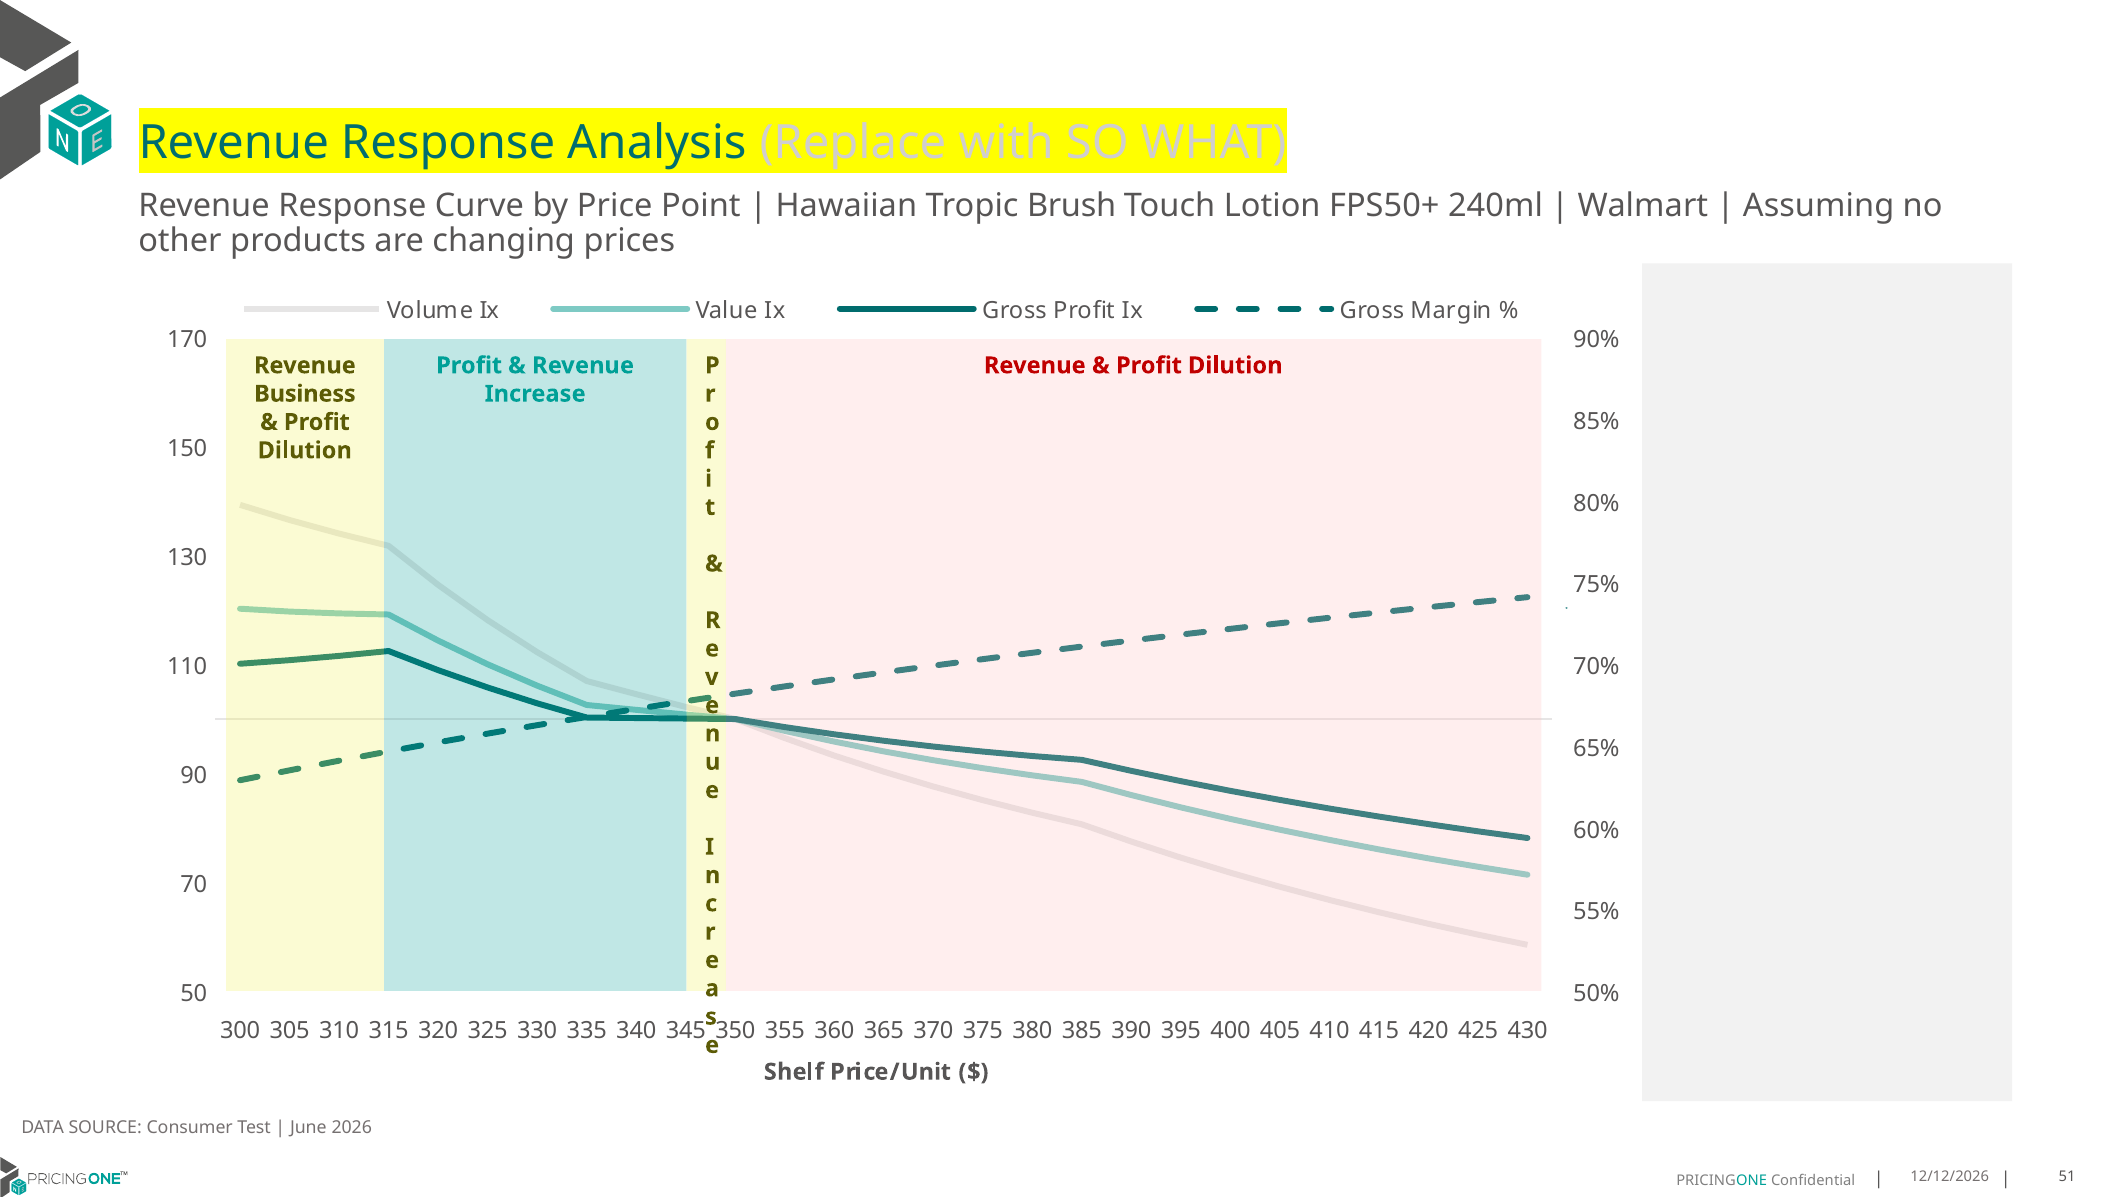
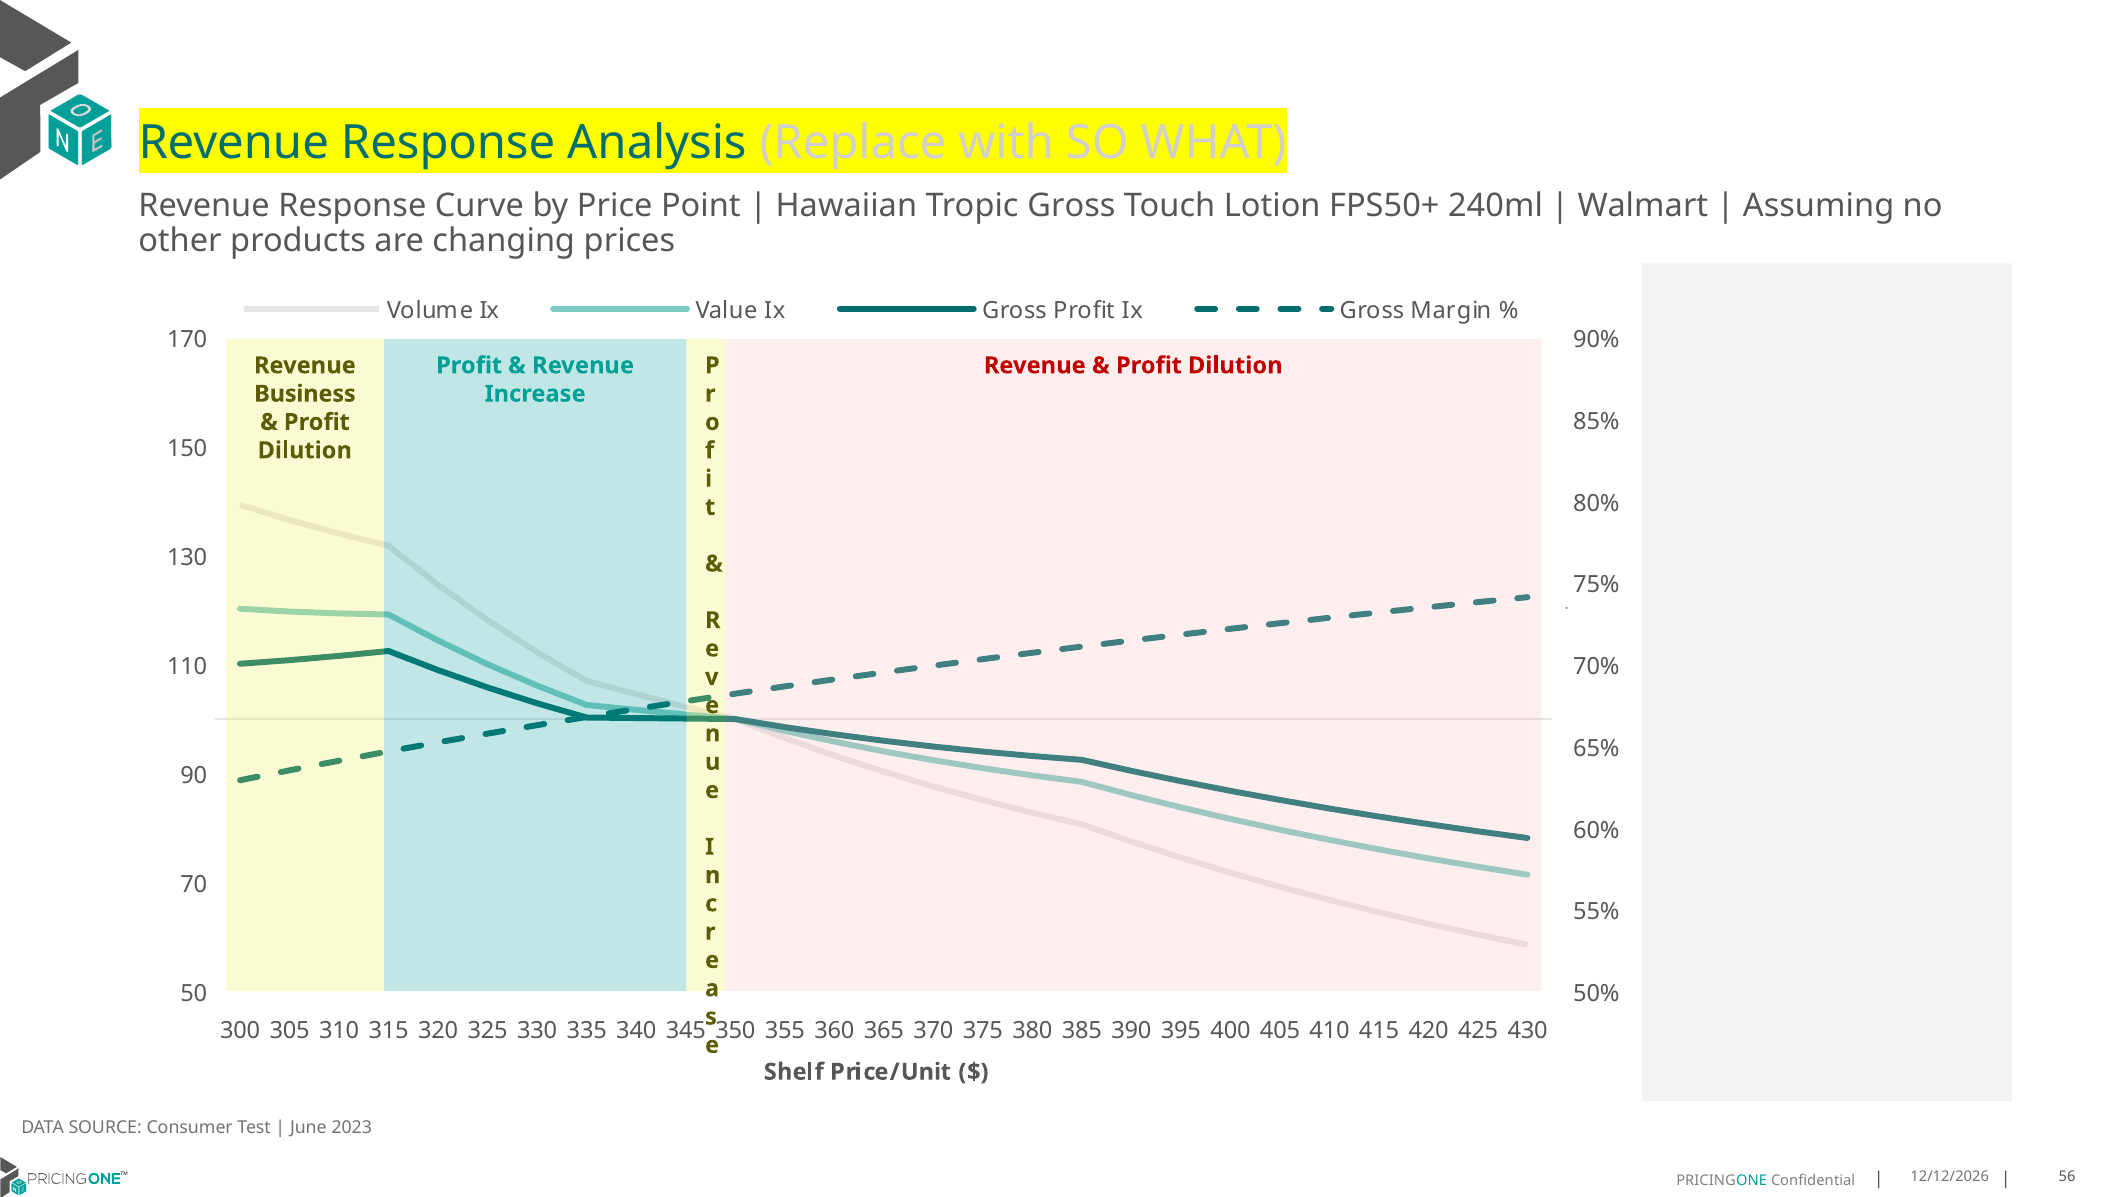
Tropic Brush: Brush -> Gross (1071, 206)
2026: 2026 -> 2023 (352, 1127)
51: 51 -> 56 (2067, 1177)
